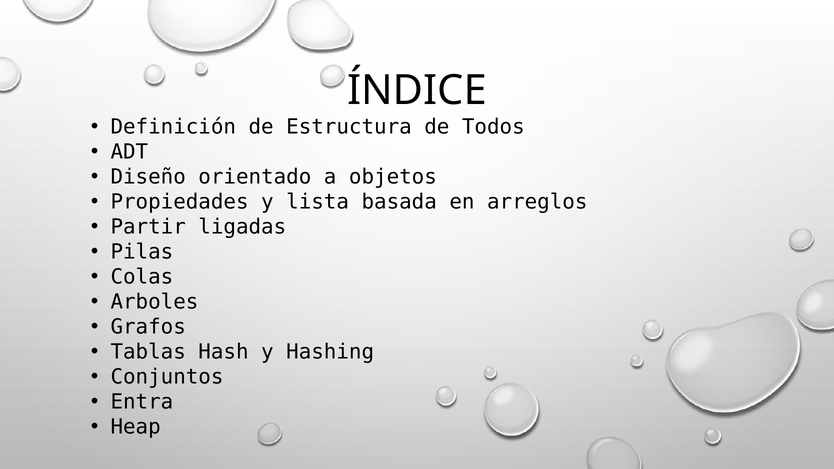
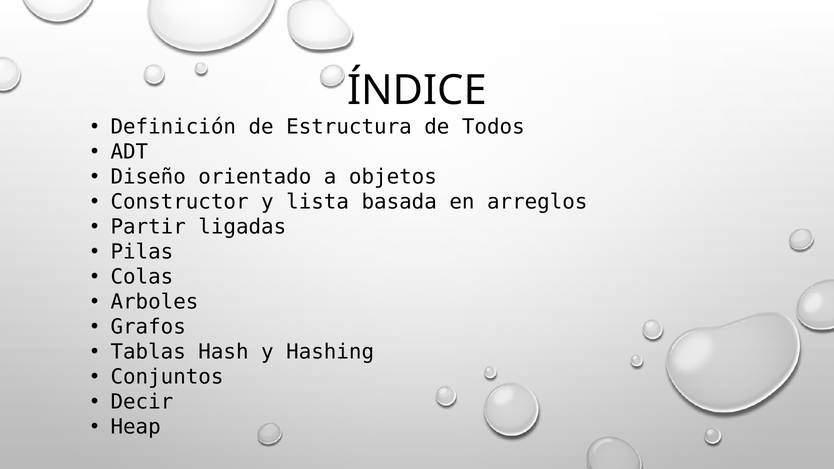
Propiedades: Propiedades -> Constructor (180, 202)
Entra: Entra -> Decir (142, 402)
